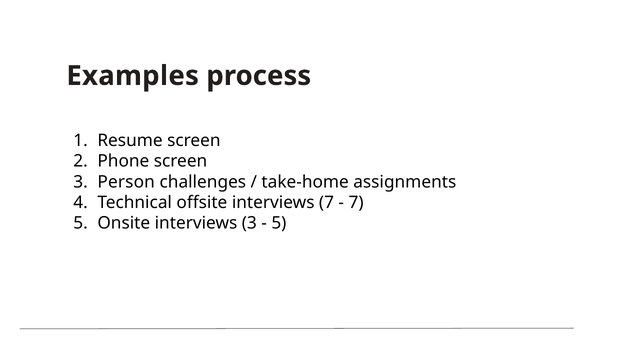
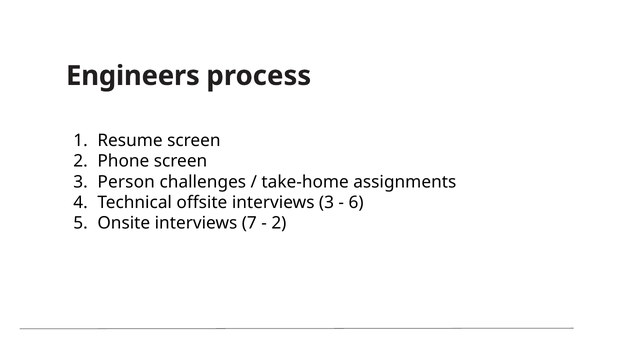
Examples: Examples -> Engineers (133, 76)
interviews 7: 7 -> 3 (327, 202)
7: 7 -> 6 (356, 202)
interviews 3: 3 -> 7 (249, 223)
5: 5 -> 2 (279, 223)
